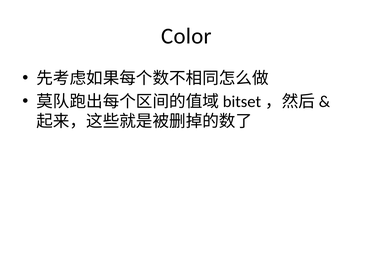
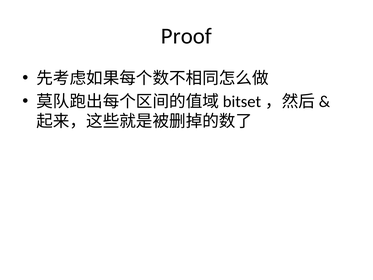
Color: Color -> Proof (186, 36)
